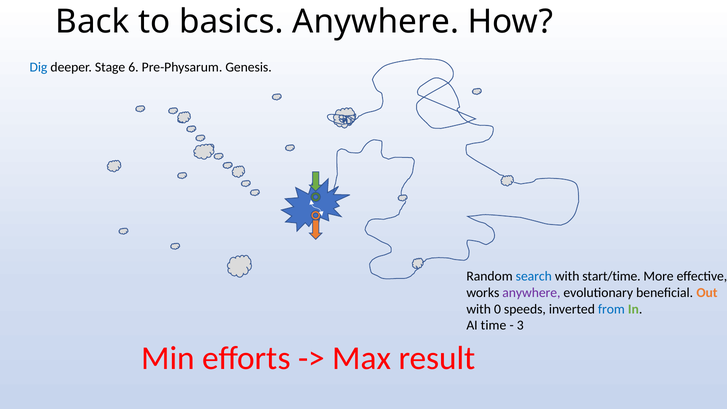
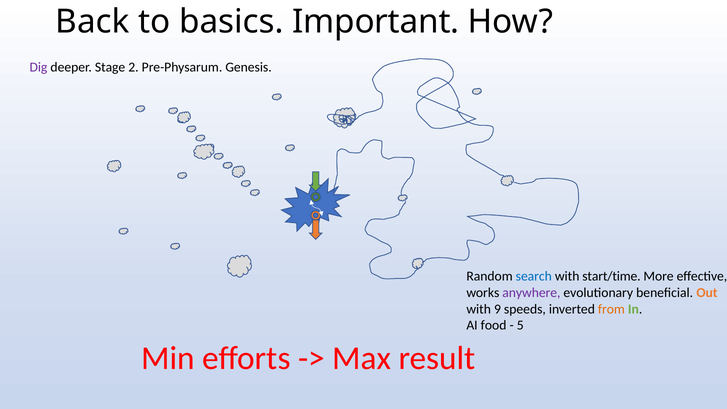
basics Anywhere: Anywhere -> Important (376, 22)
Dig colour: blue -> purple (38, 67)
6: 6 -> 2 (133, 67)
0: 0 -> 9 (497, 309)
from colour: blue -> orange (611, 309)
time: time -> food (494, 325)
3: 3 -> 5 (520, 325)
